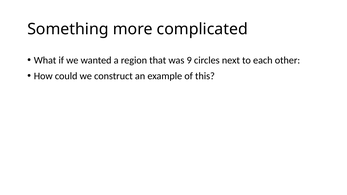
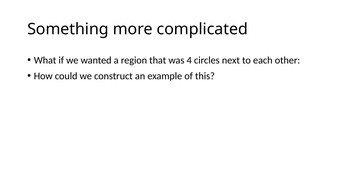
9: 9 -> 4 (189, 60)
